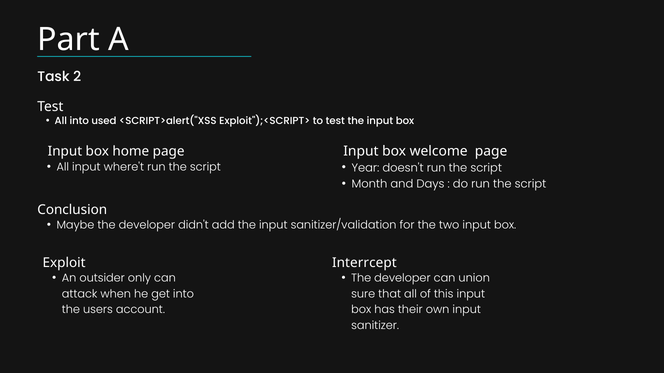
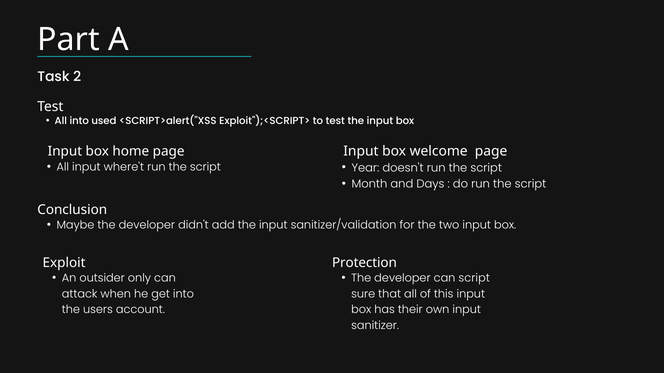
Interrcept: Interrcept -> Protection (364, 263)
can union: union -> script (474, 278)
